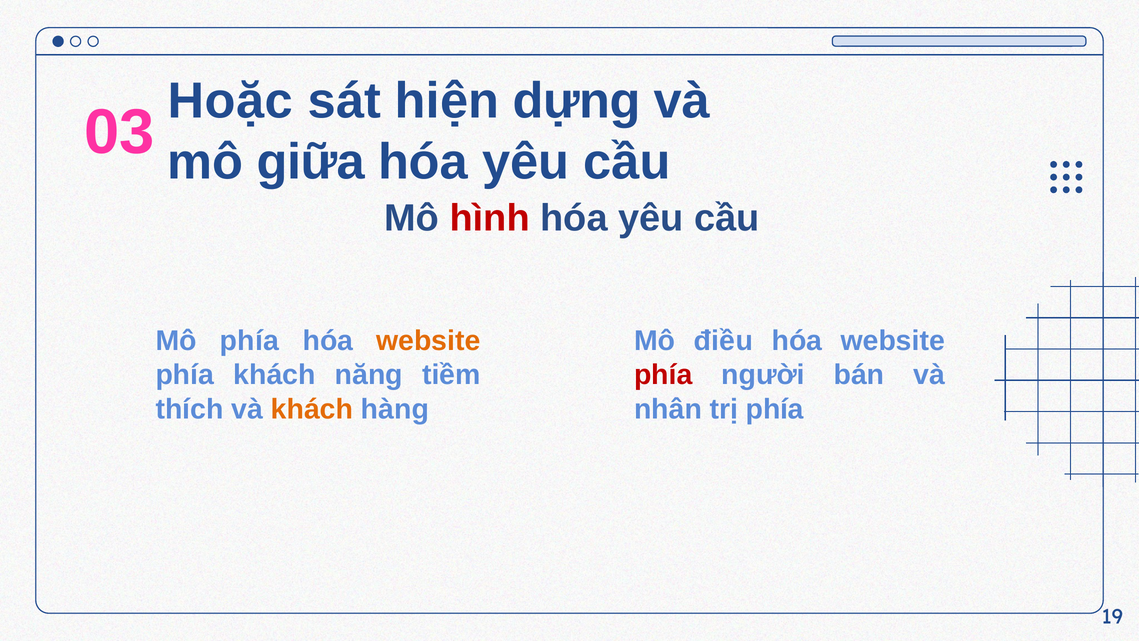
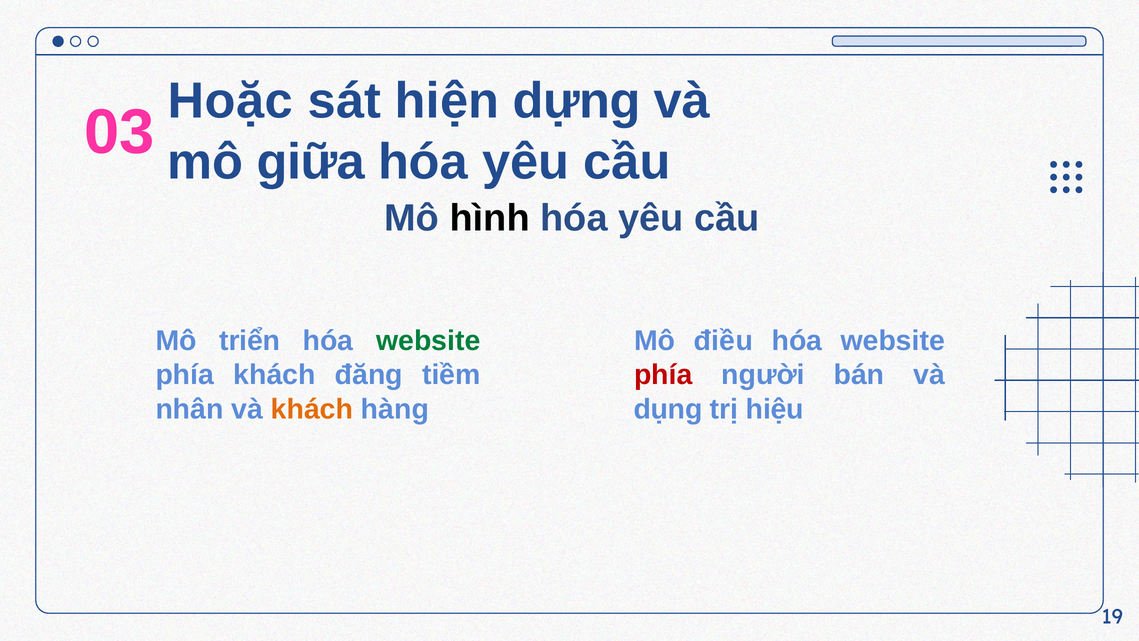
hình colour: red -> black (490, 218)
Mô phía: phía -> triển (250, 341)
website colour: orange -> green (428, 341)
năng: năng -> đăng (369, 375)
thích: thích -> nhân (189, 409)
nhân: nhân -> dụng (668, 409)
trị phía: phía -> hiệu (775, 409)
